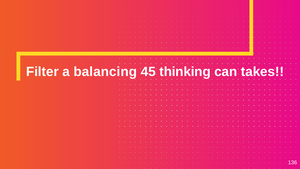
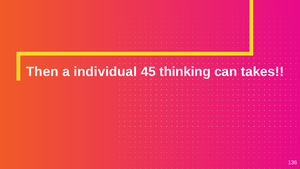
Filter: Filter -> Then (42, 72)
balancing: balancing -> individual (105, 72)
